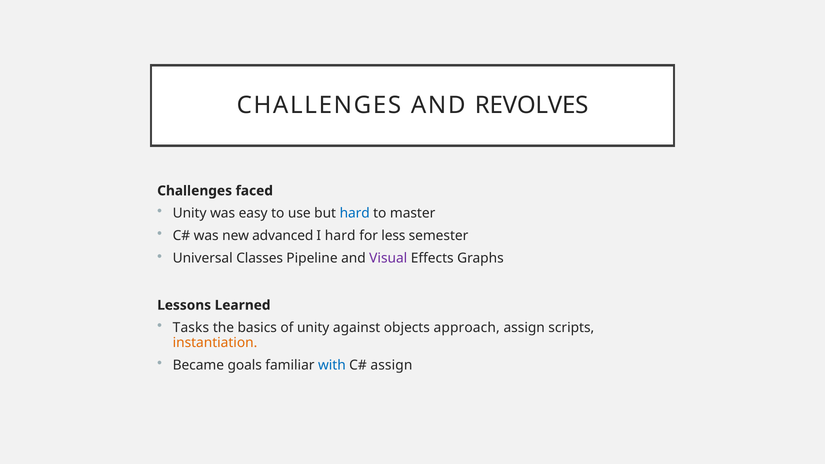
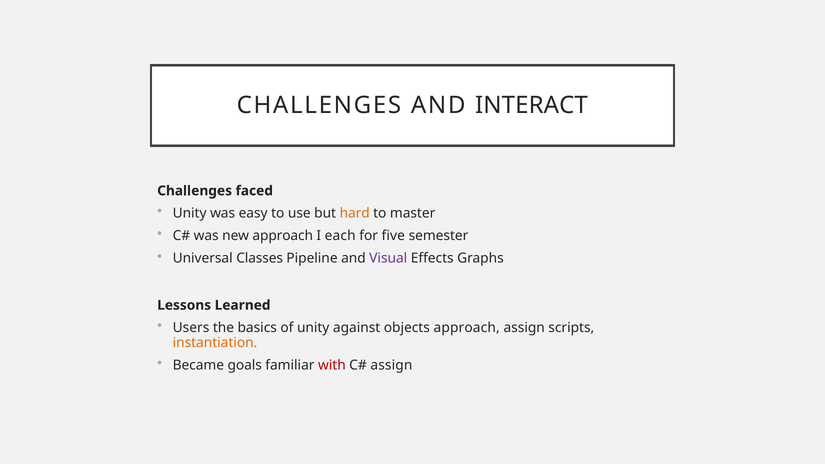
REVOLVES: REVOLVES -> INTERACT (531, 105)
hard colour: blue -> orange (355, 213)
new advanced: advanced -> approach (283, 236)
I hard: hard -> each (340, 236)
less: less -> five (393, 236)
Tasks: Tasks -> Users (191, 328)
with colour: blue -> red (332, 365)
